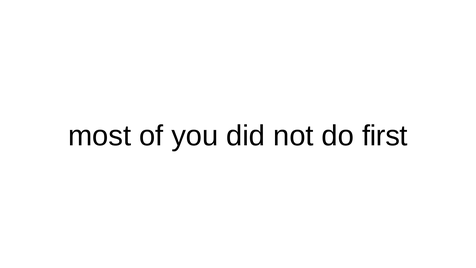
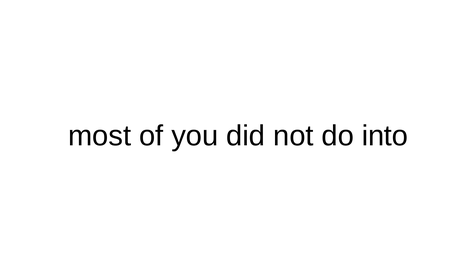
first: first -> into (385, 136)
